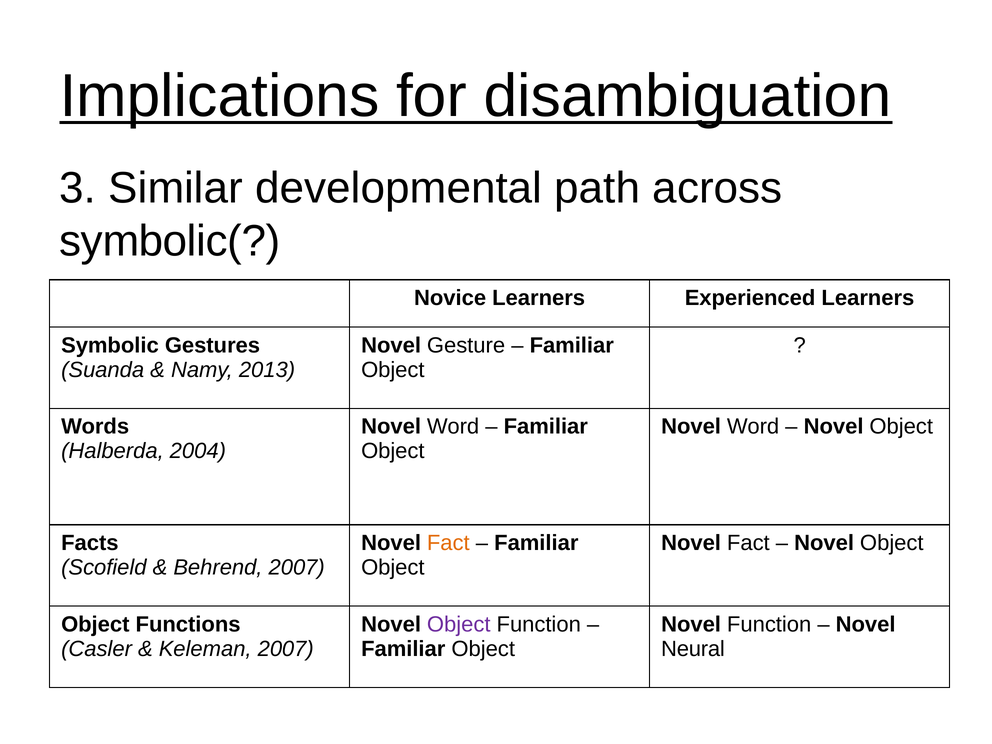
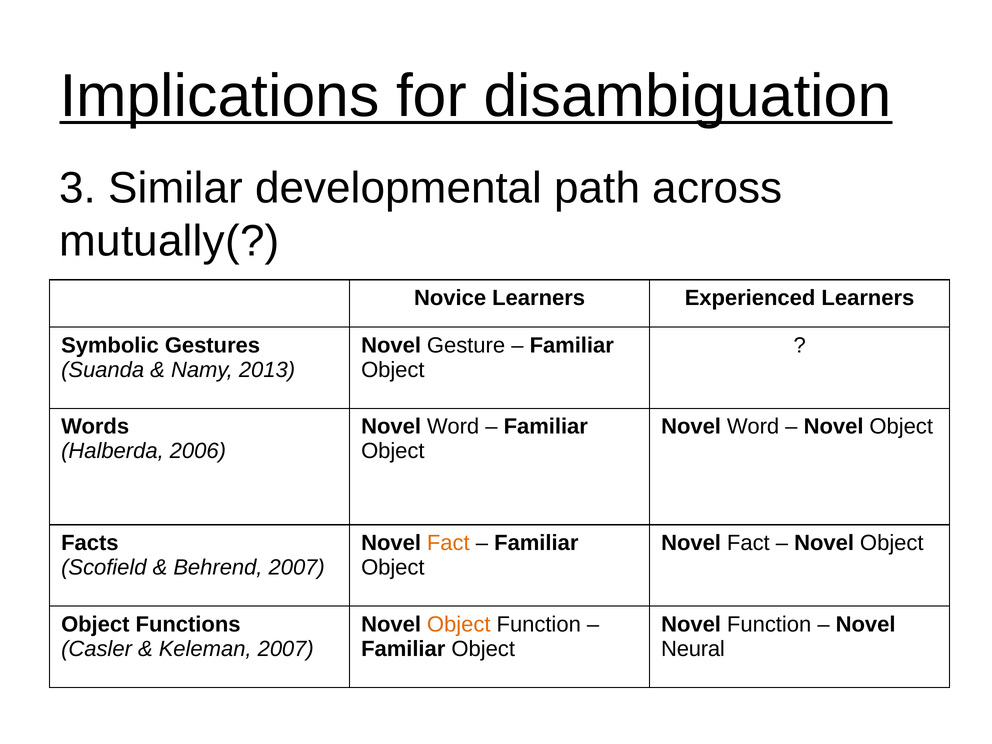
symbolic(: symbolic( -> mutually( (169, 241)
2004: 2004 -> 2006 (198, 451)
Object colour: purple -> orange (459, 624)
